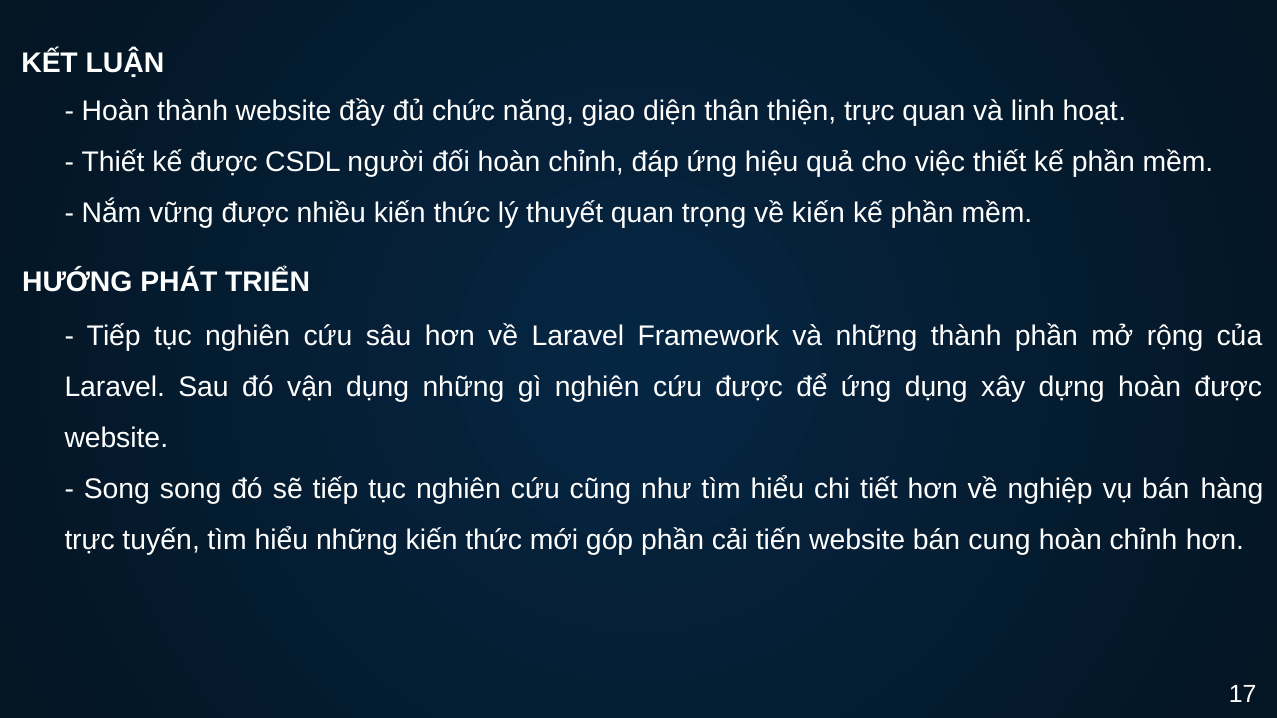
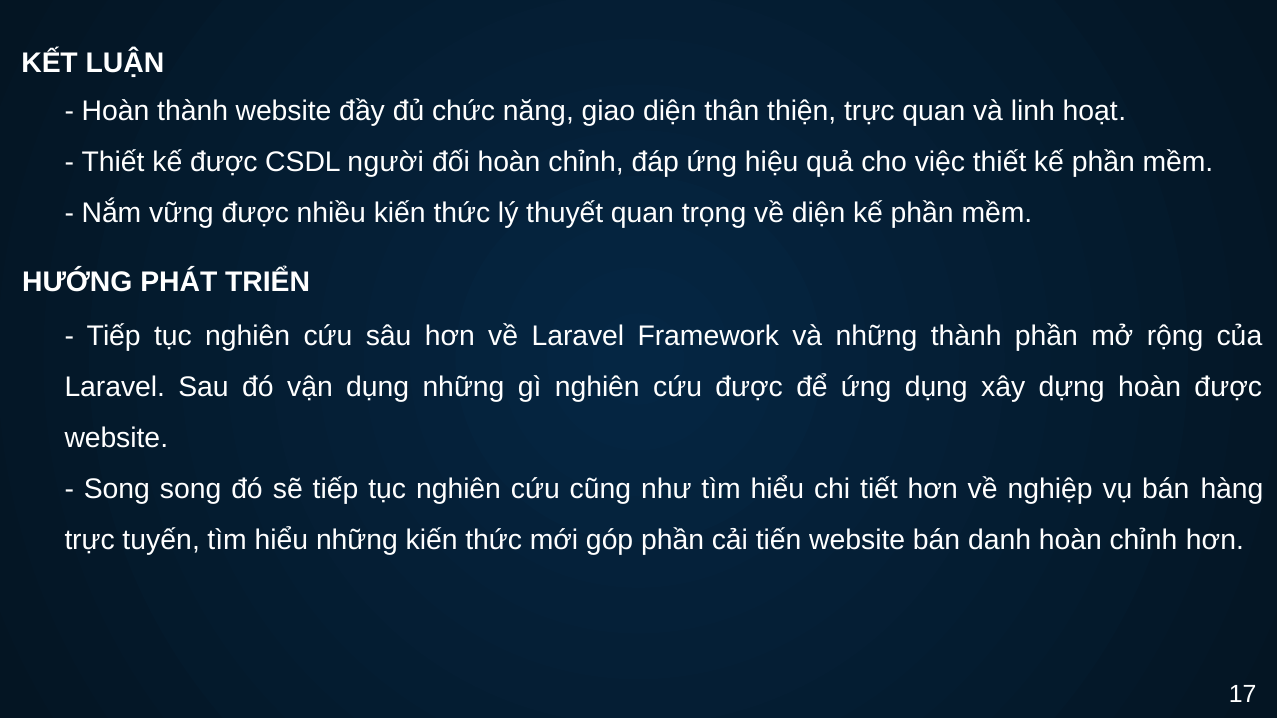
về kiến: kiến -> diện (819, 214)
cung: cung -> danh (1000, 541)
